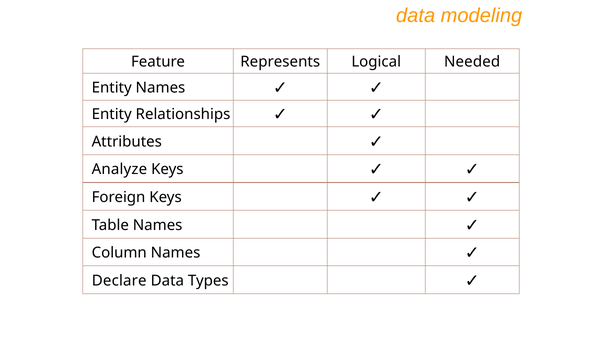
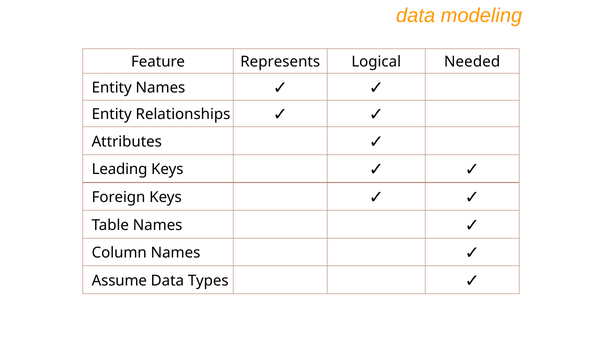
Analyze: Analyze -> Leading (120, 169)
Declare: Declare -> Assume (119, 280)
